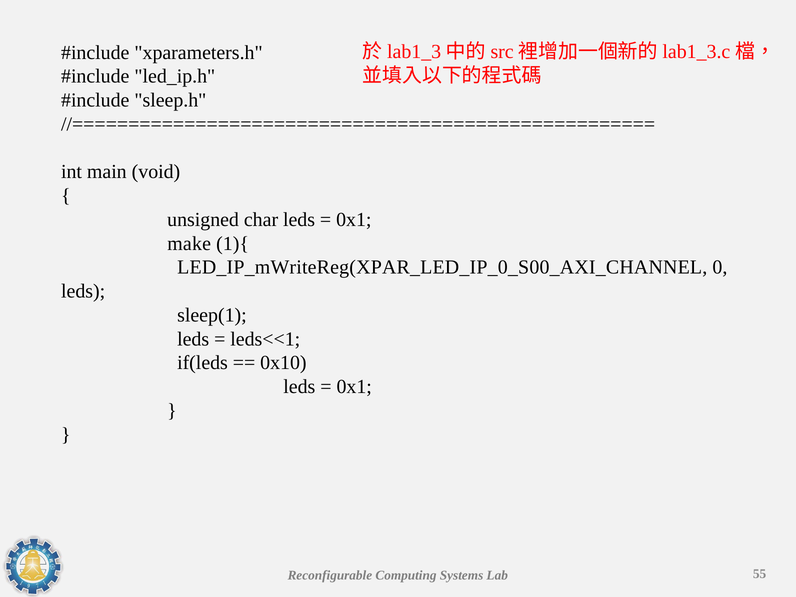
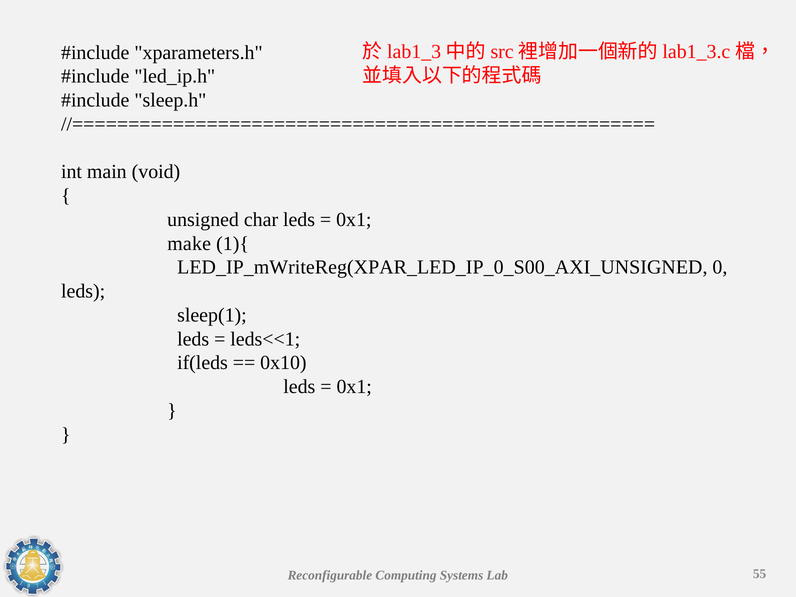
LED_IP_mWriteReg(XPAR_LED_IP_0_S00_AXI_CHANNEL: LED_IP_mWriteReg(XPAR_LED_IP_0_S00_AXI_CHANNEL -> LED_IP_mWriteReg(XPAR_LED_IP_0_S00_AXI_UNSIGNED (442, 267)
